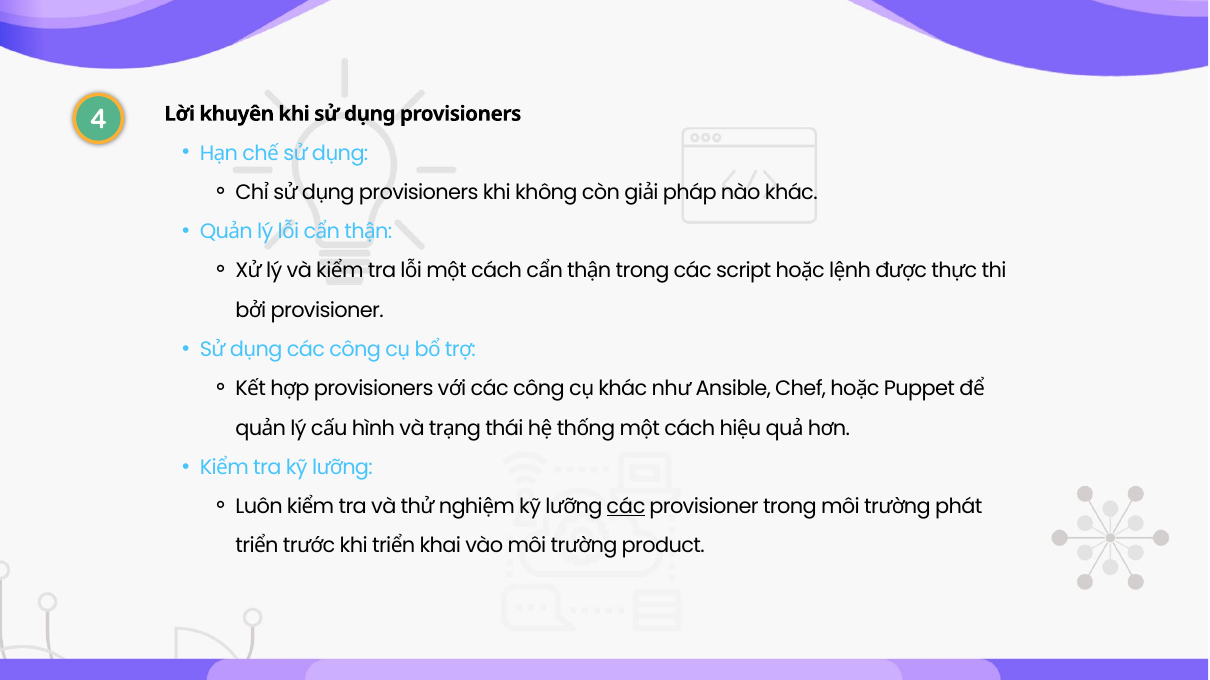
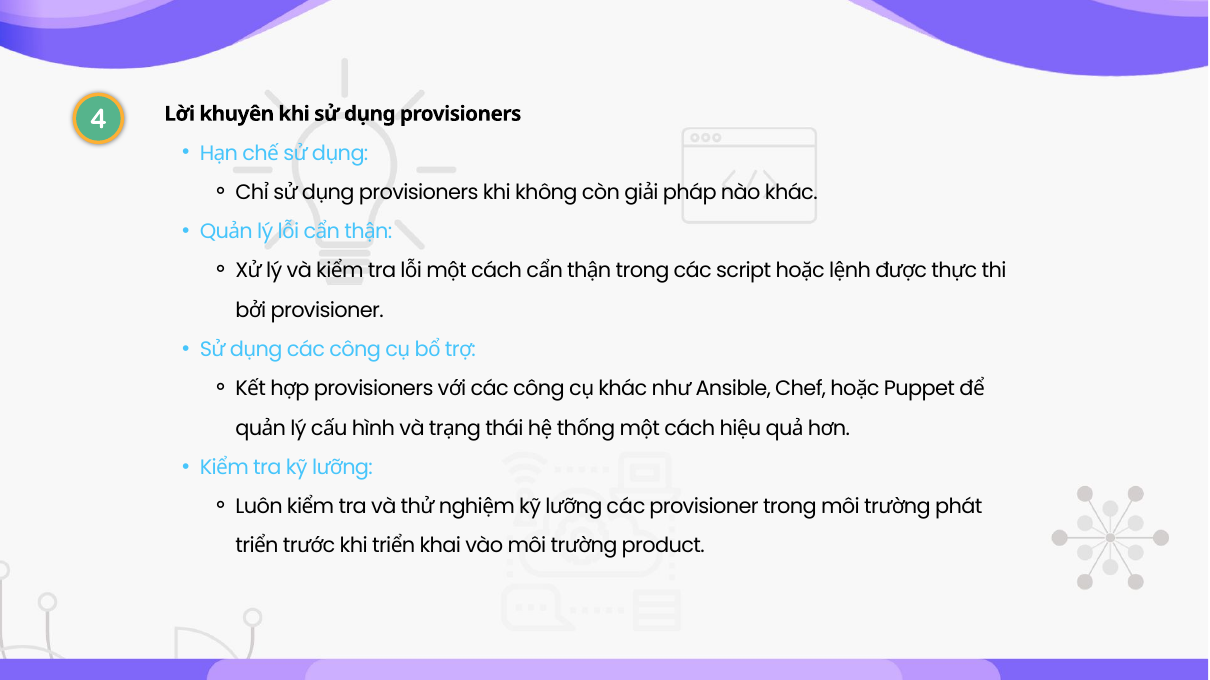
các underline: present -> none (626, 507)
